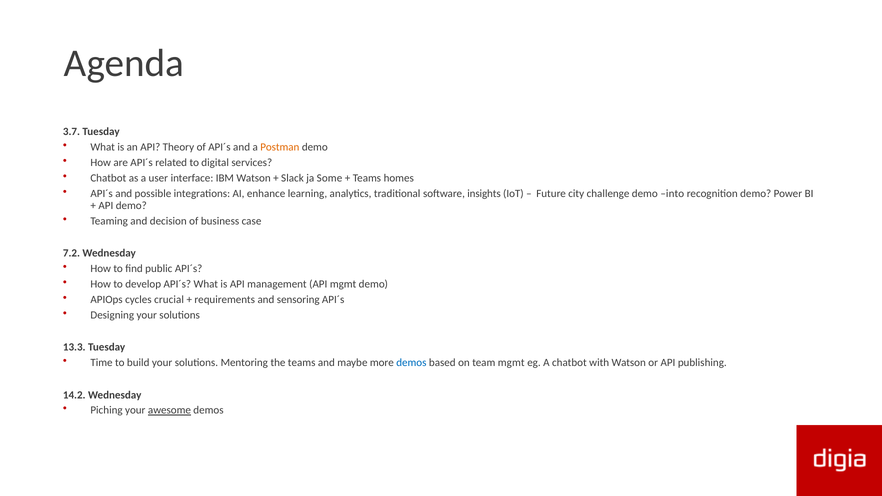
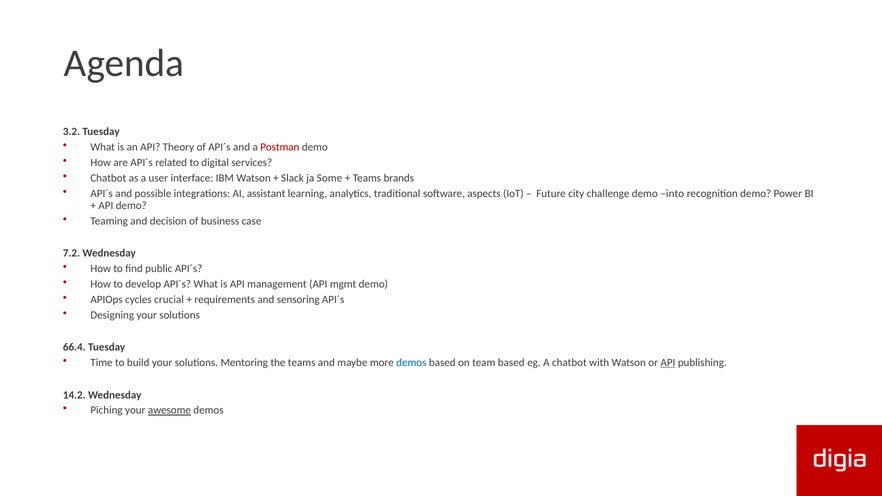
3.7: 3.7 -> 3.2 (71, 132)
Postman colour: orange -> red (280, 147)
homes: homes -> brands (399, 178)
enhance: enhance -> assistant (266, 194)
insights: insights -> aspects (484, 194)
13.3: 13.3 -> 66.4 (74, 347)
team mgmt: mgmt -> based (511, 363)
API underline: none -> present (668, 363)
